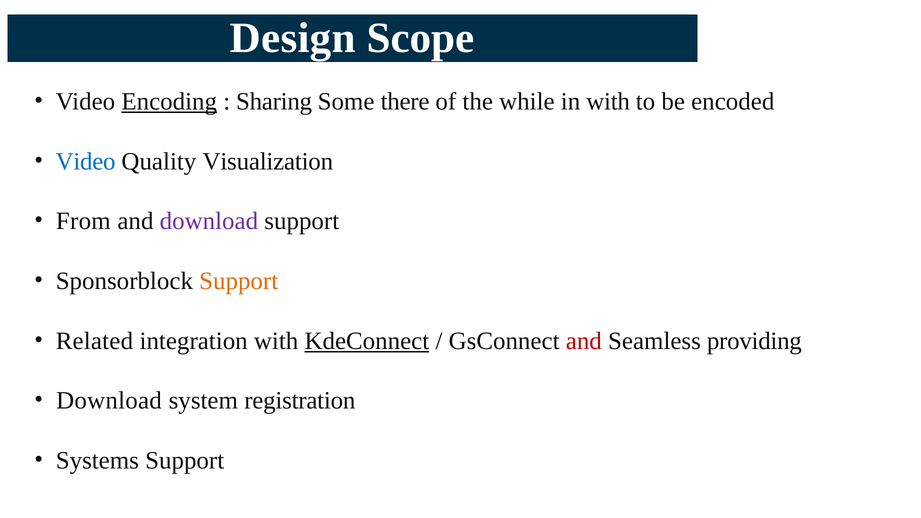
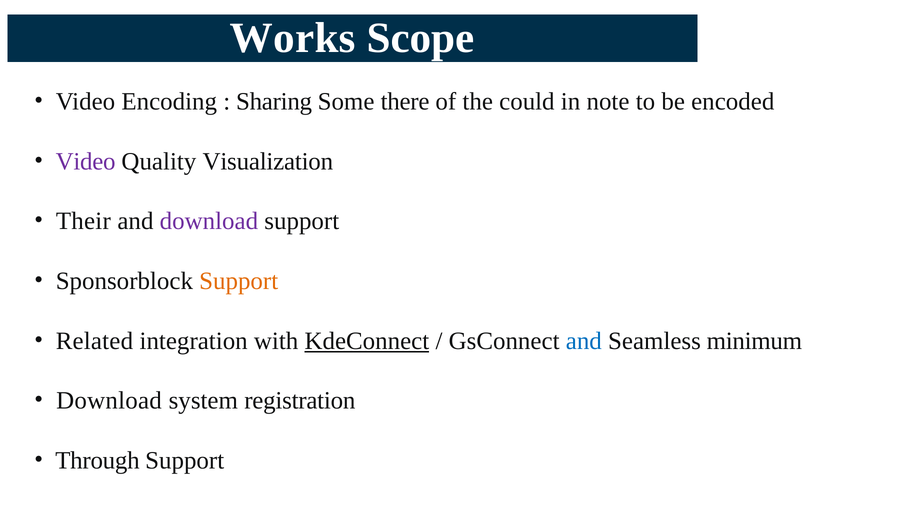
Design: Design -> Works (293, 38)
Encoding underline: present -> none (169, 102)
while: while -> could (527, 102)
in with: with -> note (608, 102)
Video colour: blue -> purple (86, 161)
From: From -> Their (83, 221)
and colour: red -> blue (584, 341)
providing: providing -> minimum (754, 341)
Systems: Systems -> Through (97, 461)
